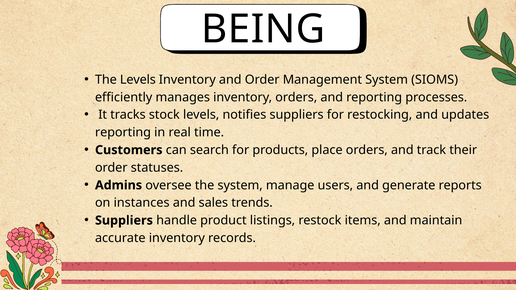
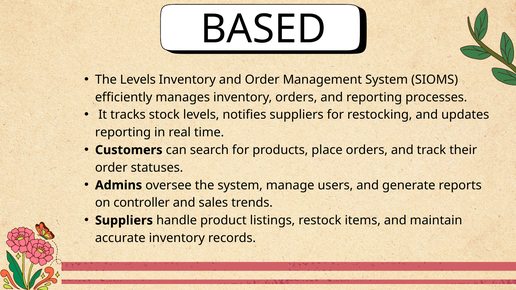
BEING: BEING -> BASED (263, 29)
instances: instances -> controller (142, 203)
